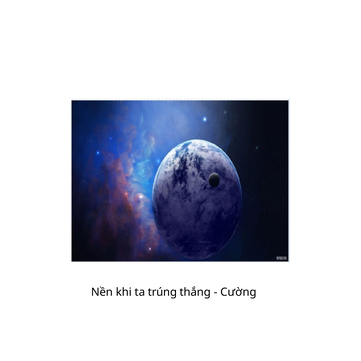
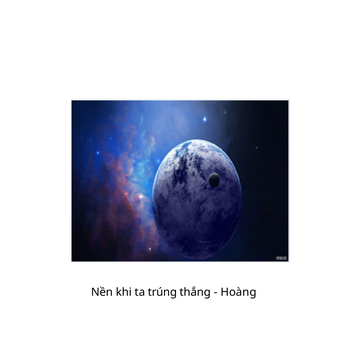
Cường: Cường -> Hoàng (239, 292)
